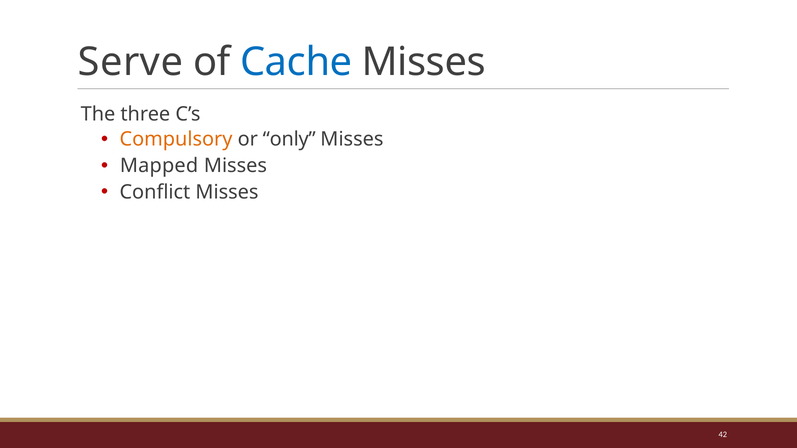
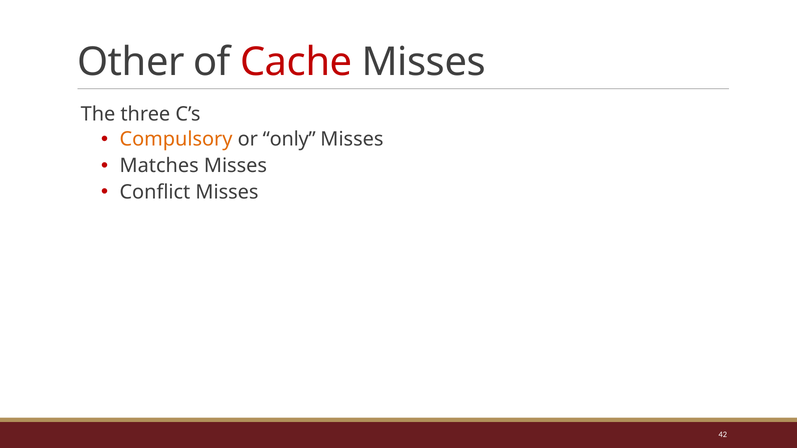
Serve: Serve -> Other (131, 62)
Cache colour: blue -> red (296, 62)
Mapped: Mapped -> Matches (159, 166)
